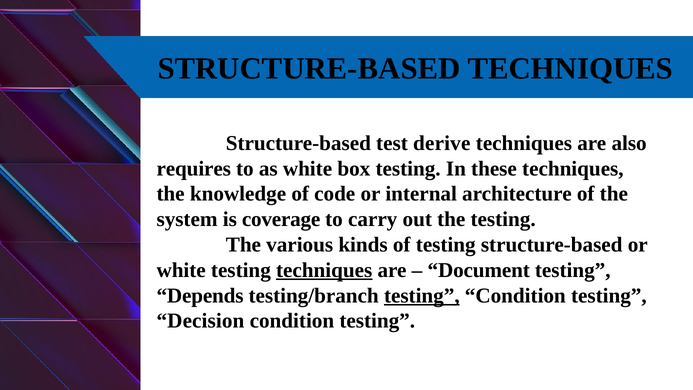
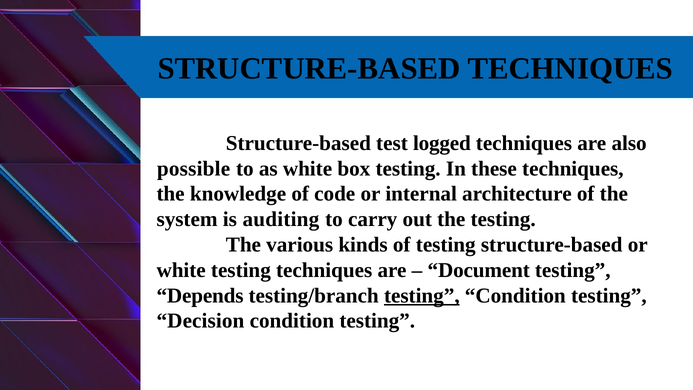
derive: derive -> logged (442, 143)
requires: requires -> possible (194, 168)
coverage: coverage -> auditing (281, 219)
techniques underline: present -> none (324, 270)
